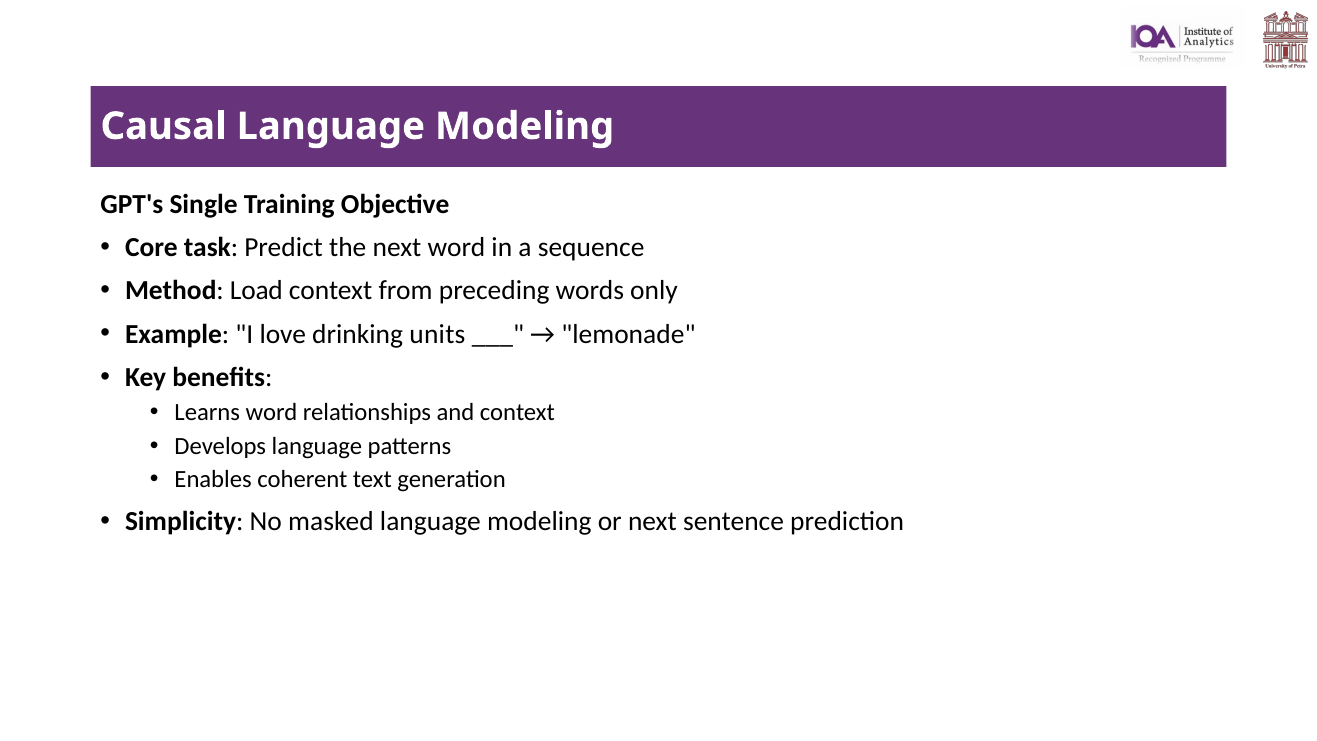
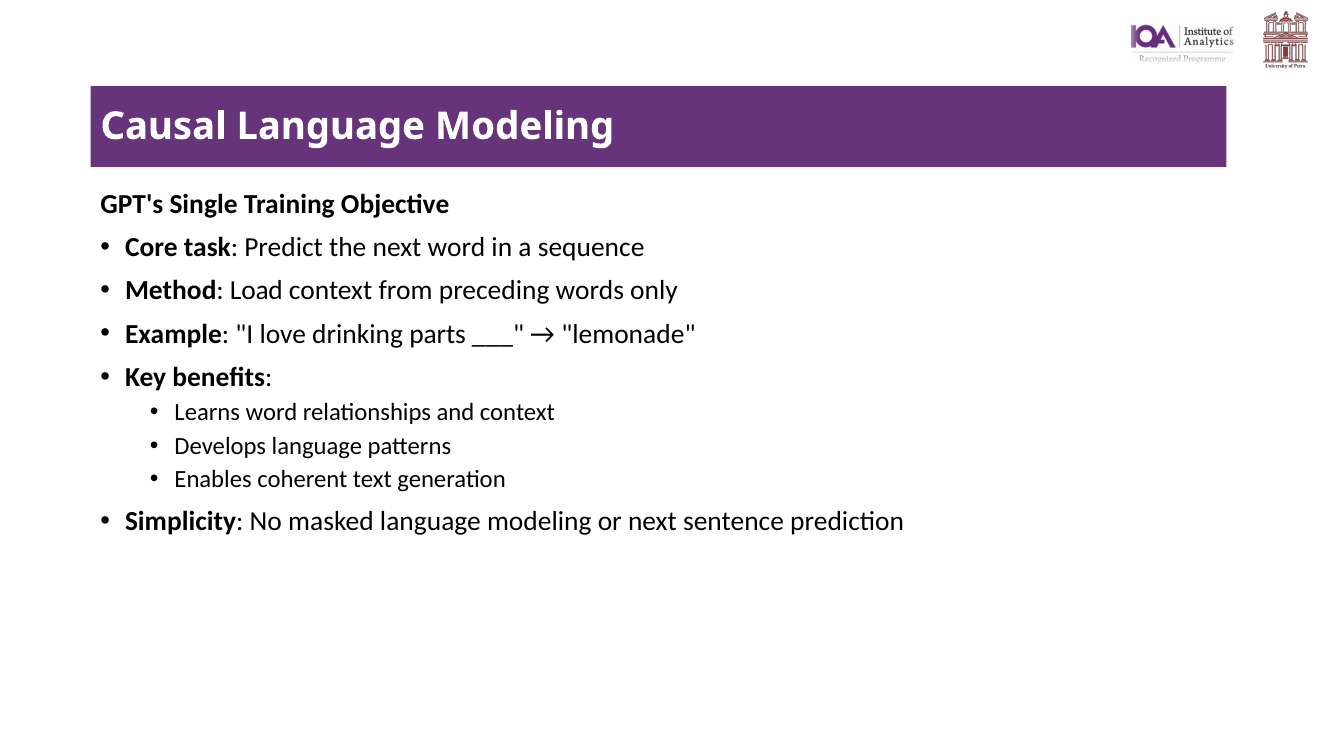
units: units -> parts (438, 334)
